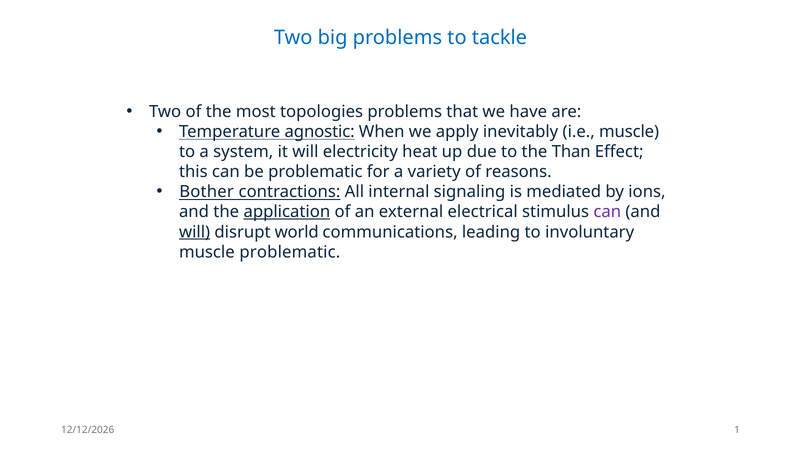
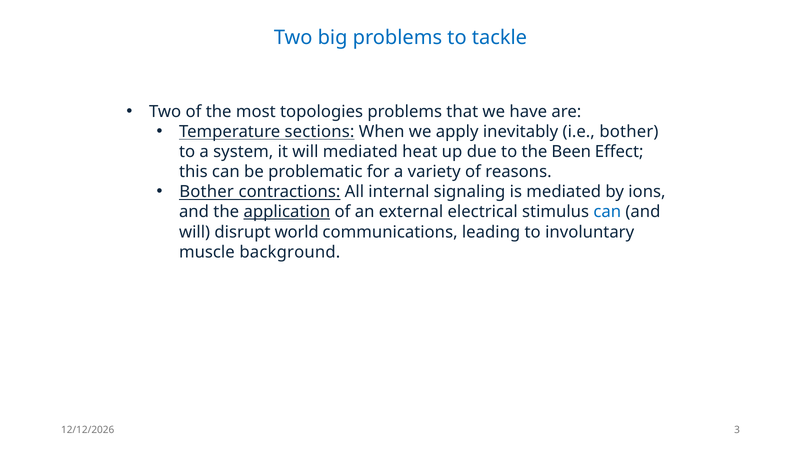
agnostic: agnostic -> sections (319, 132)
i.e muscle: muscle -> bother (629, 132)
will electricity: electricity -> mediated (360, 152)
Than: Than -> Been (571, 152)
can colour: purple -> blue (607, 212)
will underline: present -> none (195, 232)
muscle problematic: problematic -> background (290, 252)
1: 1 -> 3 (737, 429)
